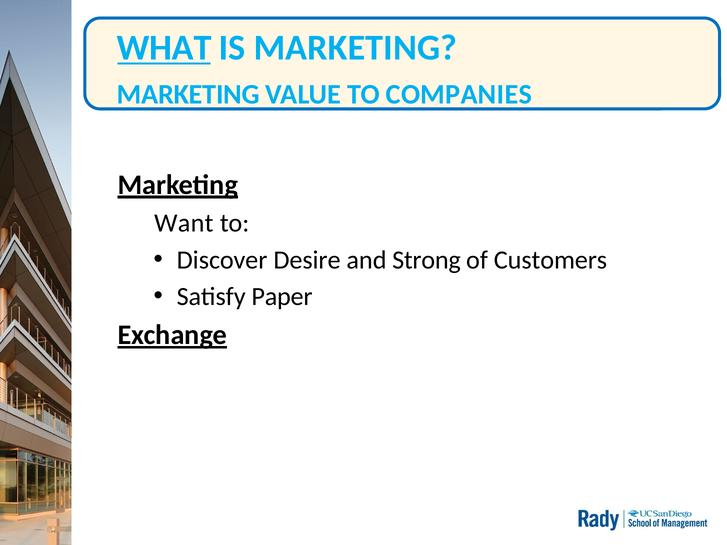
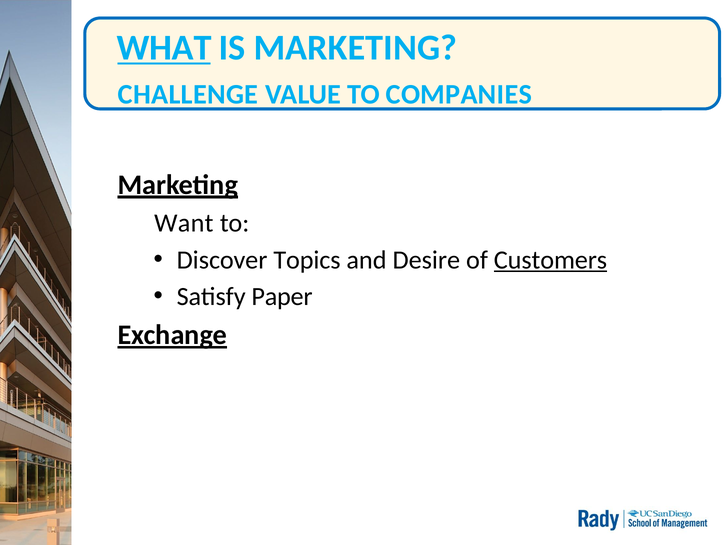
MARKETING: MARKETING -> CHALLENGE (188, 94)
Desire: Desire -> Topics (307, 260)
Strong: Strong -> Desire (426, 260)
Customers underline: none -> present (550, 260)
